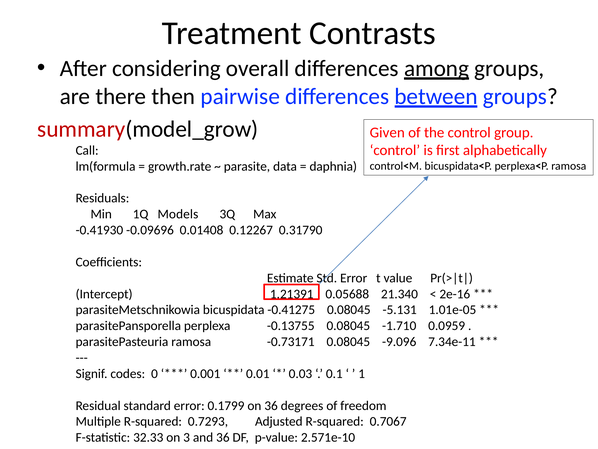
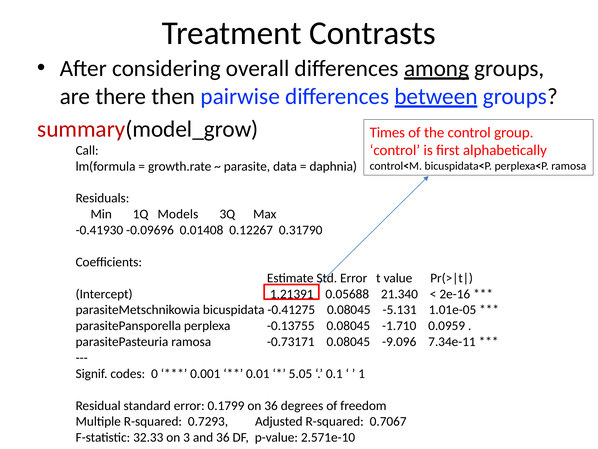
Given: Given -> Times (387, 132)
0.03: 0.03 -> 5.05 (300, 373)
